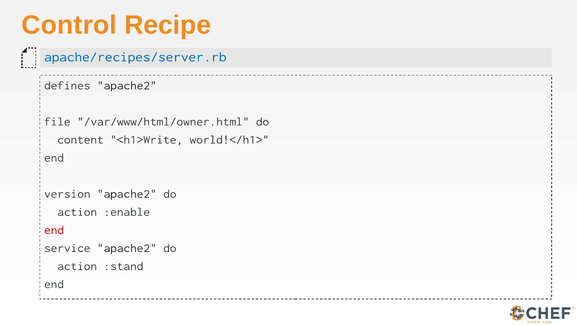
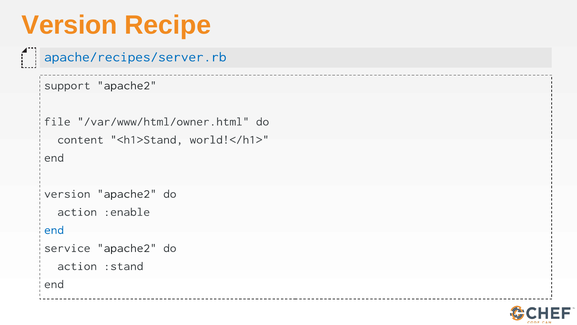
Control: Control -> Version (69, 25)
defines: defines -> support (67, 85)
<h1>Write: <h1>Write -> <h1>Stand (147, 139)
end colour: red -> blue (54, 230)
